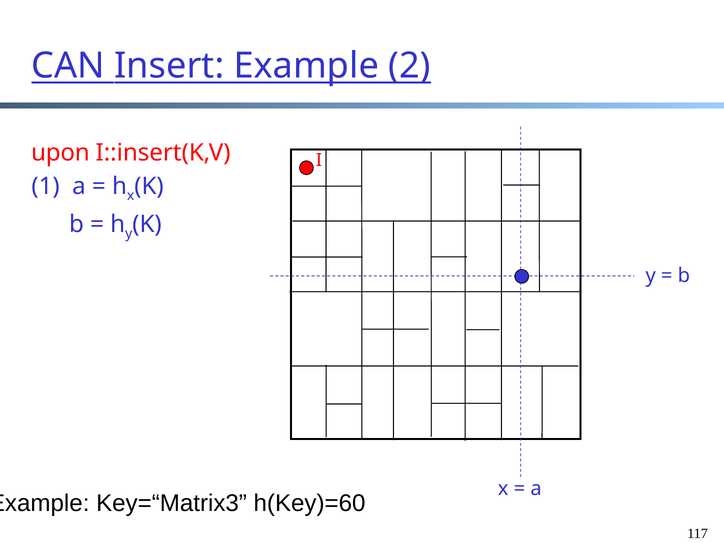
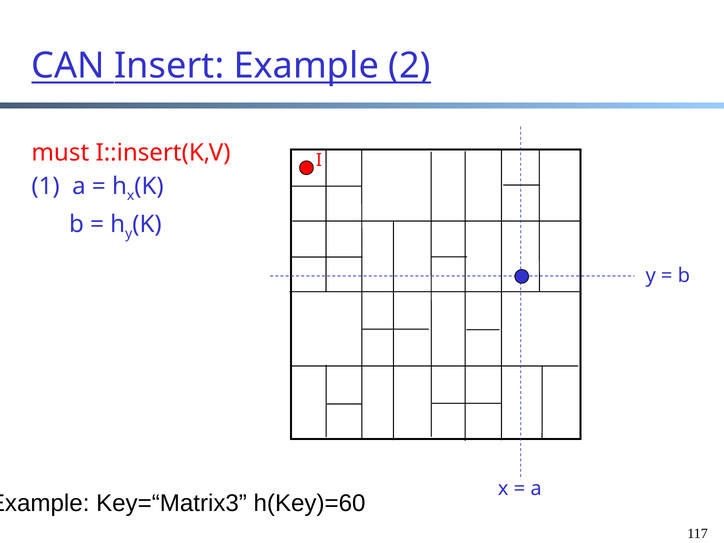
upon: upon -> must (60, 153)
